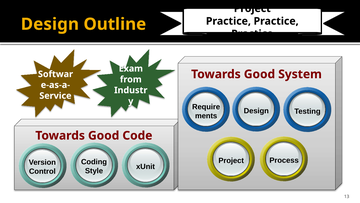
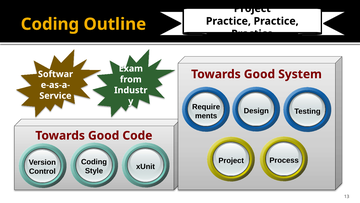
Design: Design -> Coding (50, 24)
